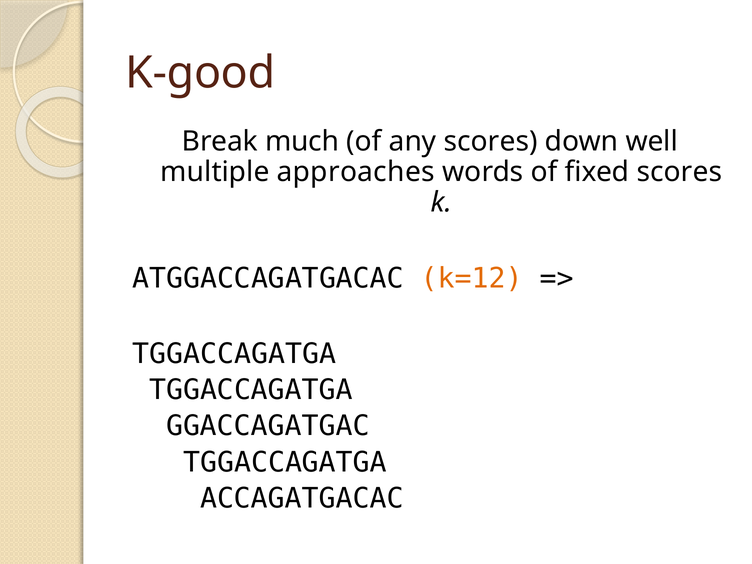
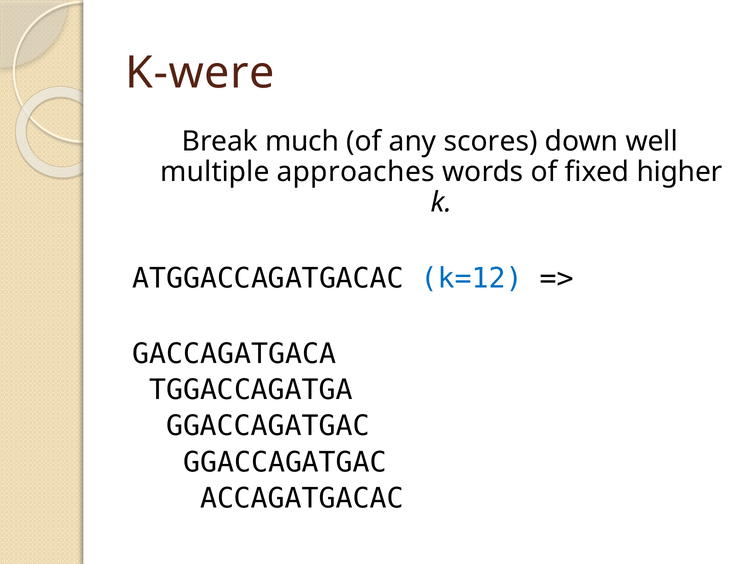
K-good: K-good -> K-were (200, 73)
fixed scores: scores -> higher (680, 172)
k=12 colour: orange -> blue (472, 278)
TGGACCAGATGA: TGGACCAGATGA -> GACCAGATGACA (234, 354)
TGGACCAGATGA: TGGACCAGATGA -> GGACCAGATGAC (285, 462)
